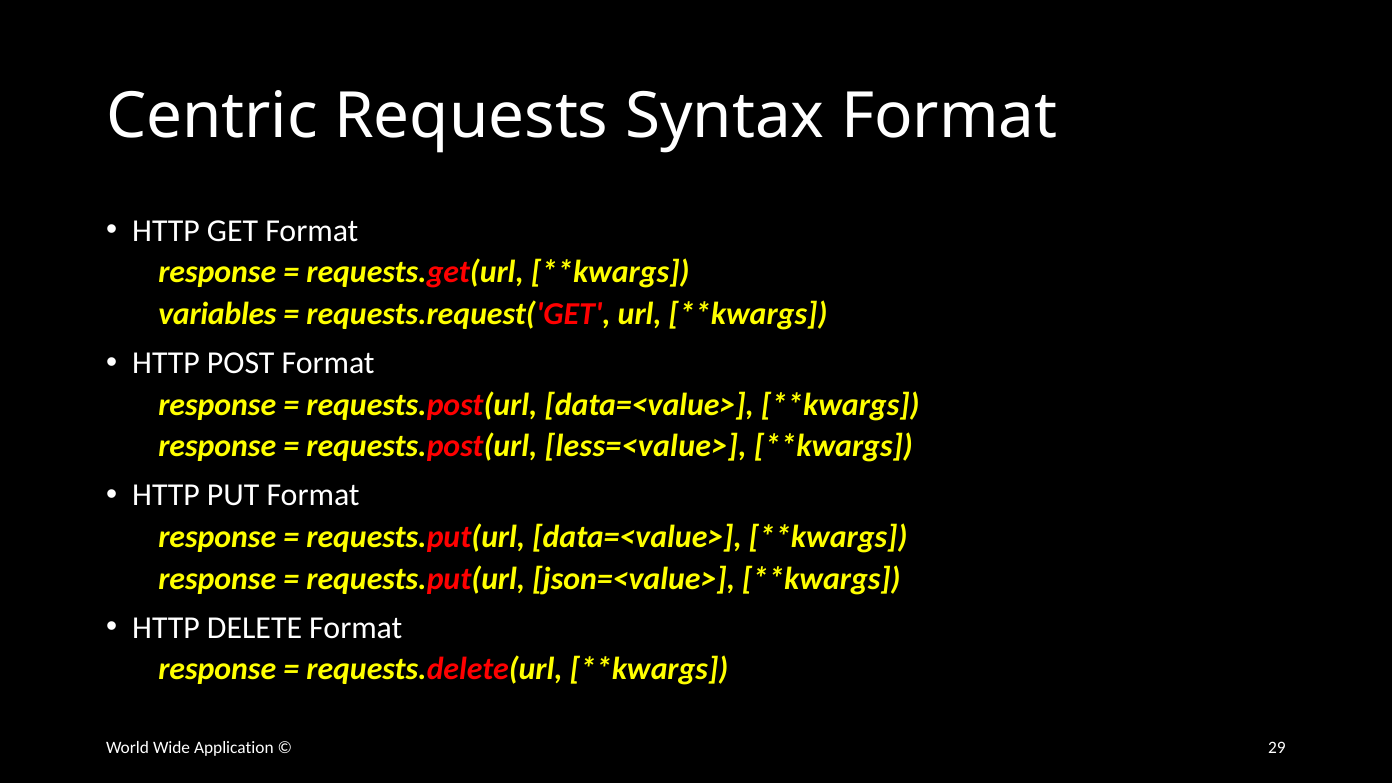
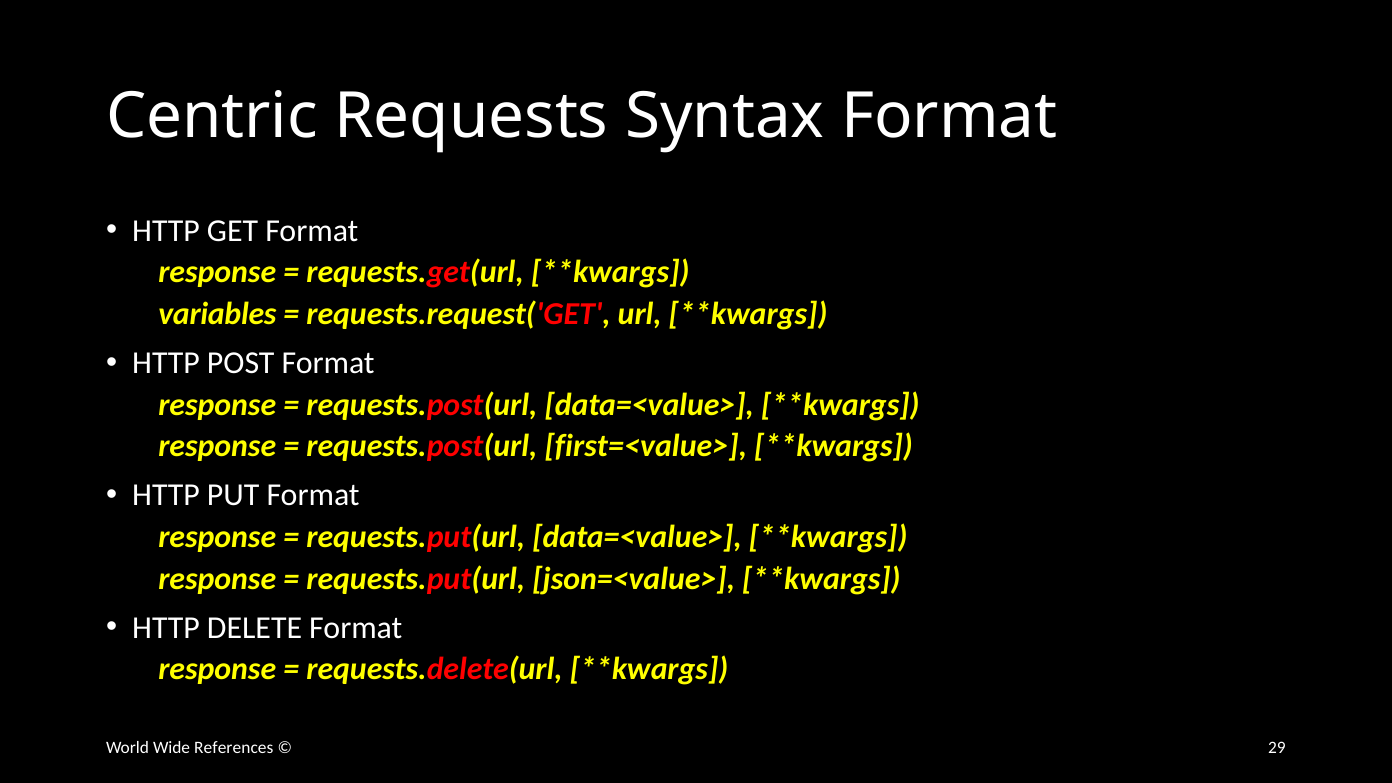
less=<value>: less=<value> -> first=<value> (646, 446)
Application: Application -> References (234, 748)
